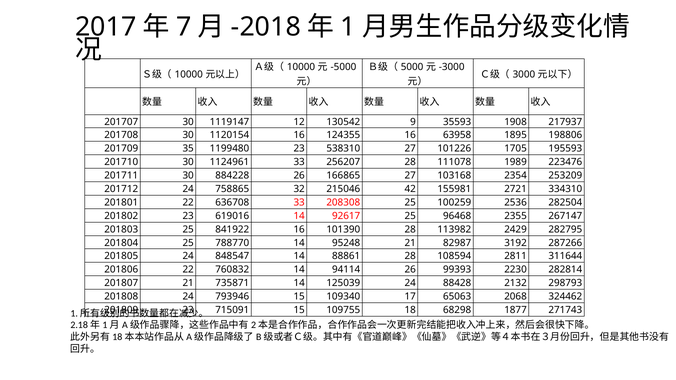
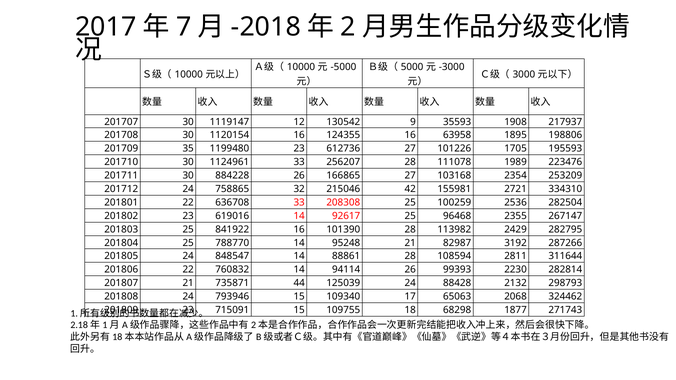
1: 1 -> 2 (348, 27)
538310: 538310 -> 612736 (343, 149)
735871 14: 14 -> 44 (299, 283)
